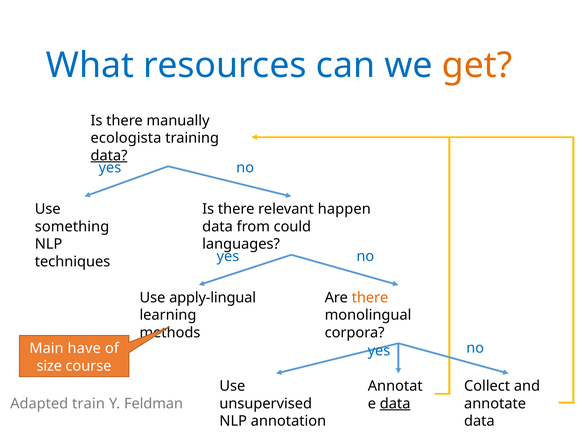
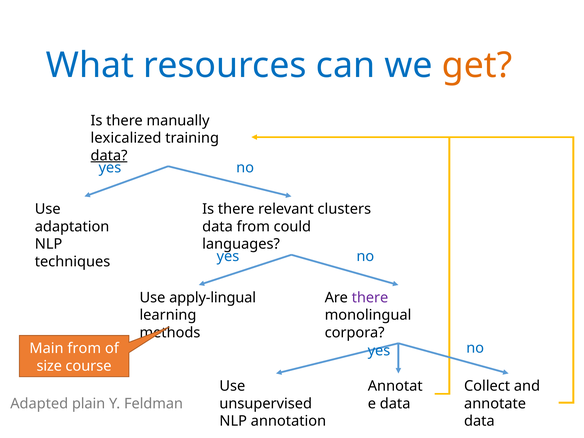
ecologista: ecologista -> lexicalized (126, 138)
happen: happen -> clusters (344, 209)
something: something -> adaptation (72, 227)
there colour: orange -> purple (370, 298)
Main have: have -> from (84, 348)
data underline: present -> none (395, 404)
train: train -> plain (89, 404)
